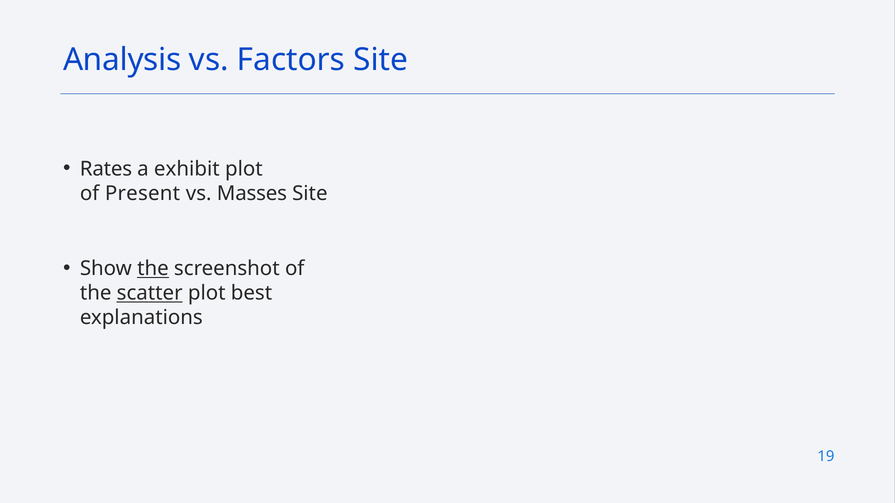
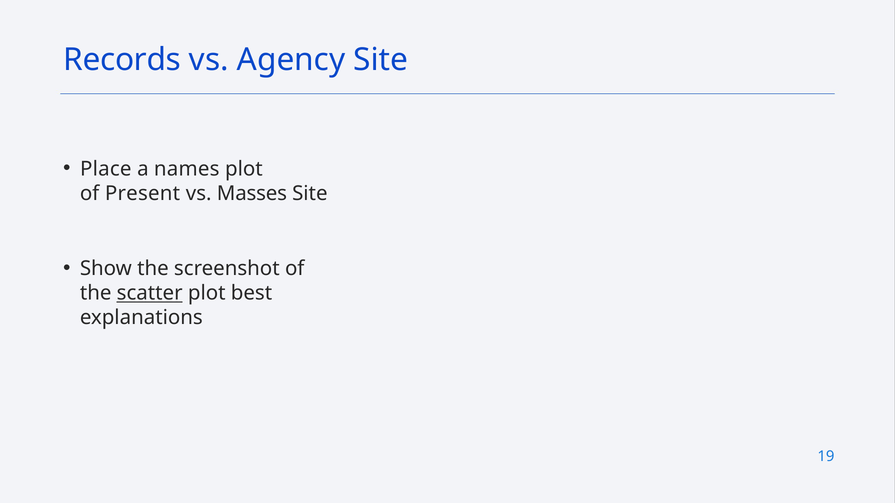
Analysis: Analysis -> Records (122, 60)
Factors: Factors -> Agency (291, 60)
Rates: Rates -> Place (106, 169)
exhibit: exhibit -> names (187, 169)
the underline: present -> none (153, 269)
